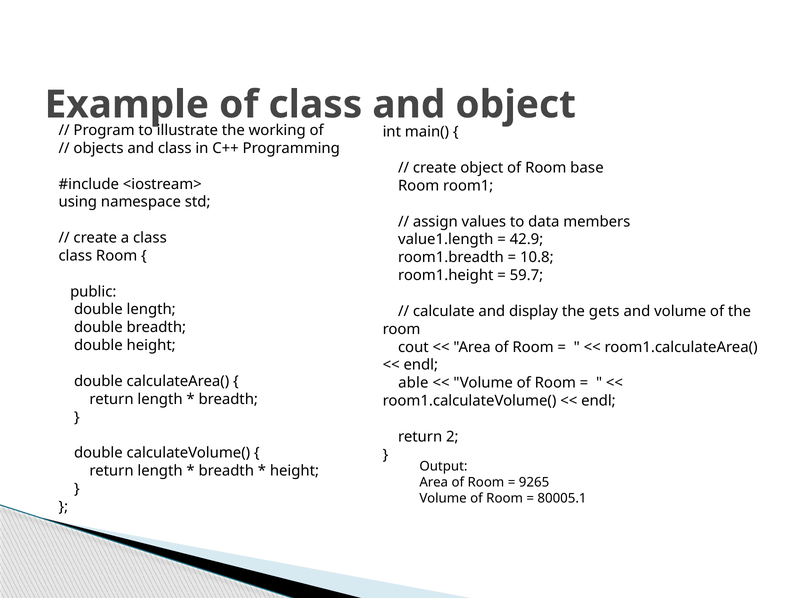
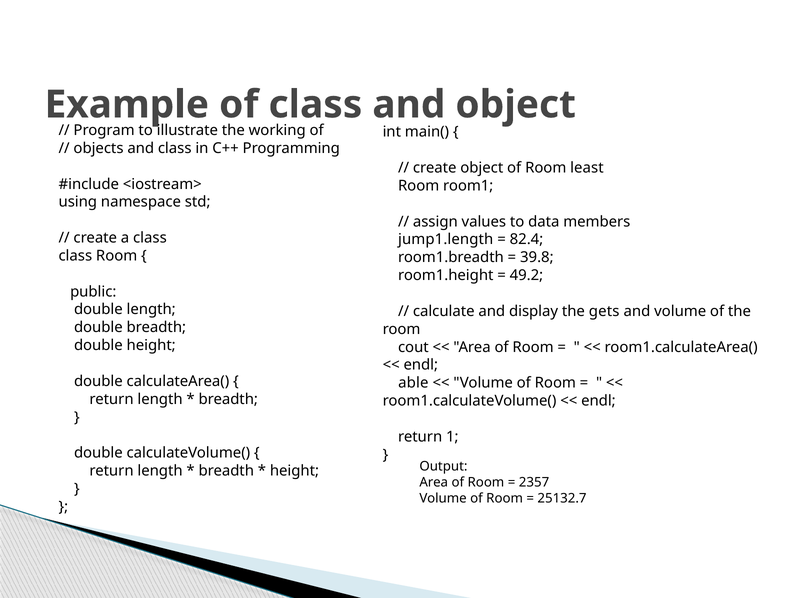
base: base -> least (587, 168)
value1.length: value1.length -> jump1.length (446, 240)
42.9: 42.9 -> 82.4 (526, 240)
10.8: 10.8 -> 39.8 (537, 258)
59.7: 59.7 -> 49.2 (526, 276)
2: 2 -> 1 (452, 437)
9265: 9265 -> 2357 (534, 483)
80005.1: 80005.1 -> 25132.7 (562, 499)
